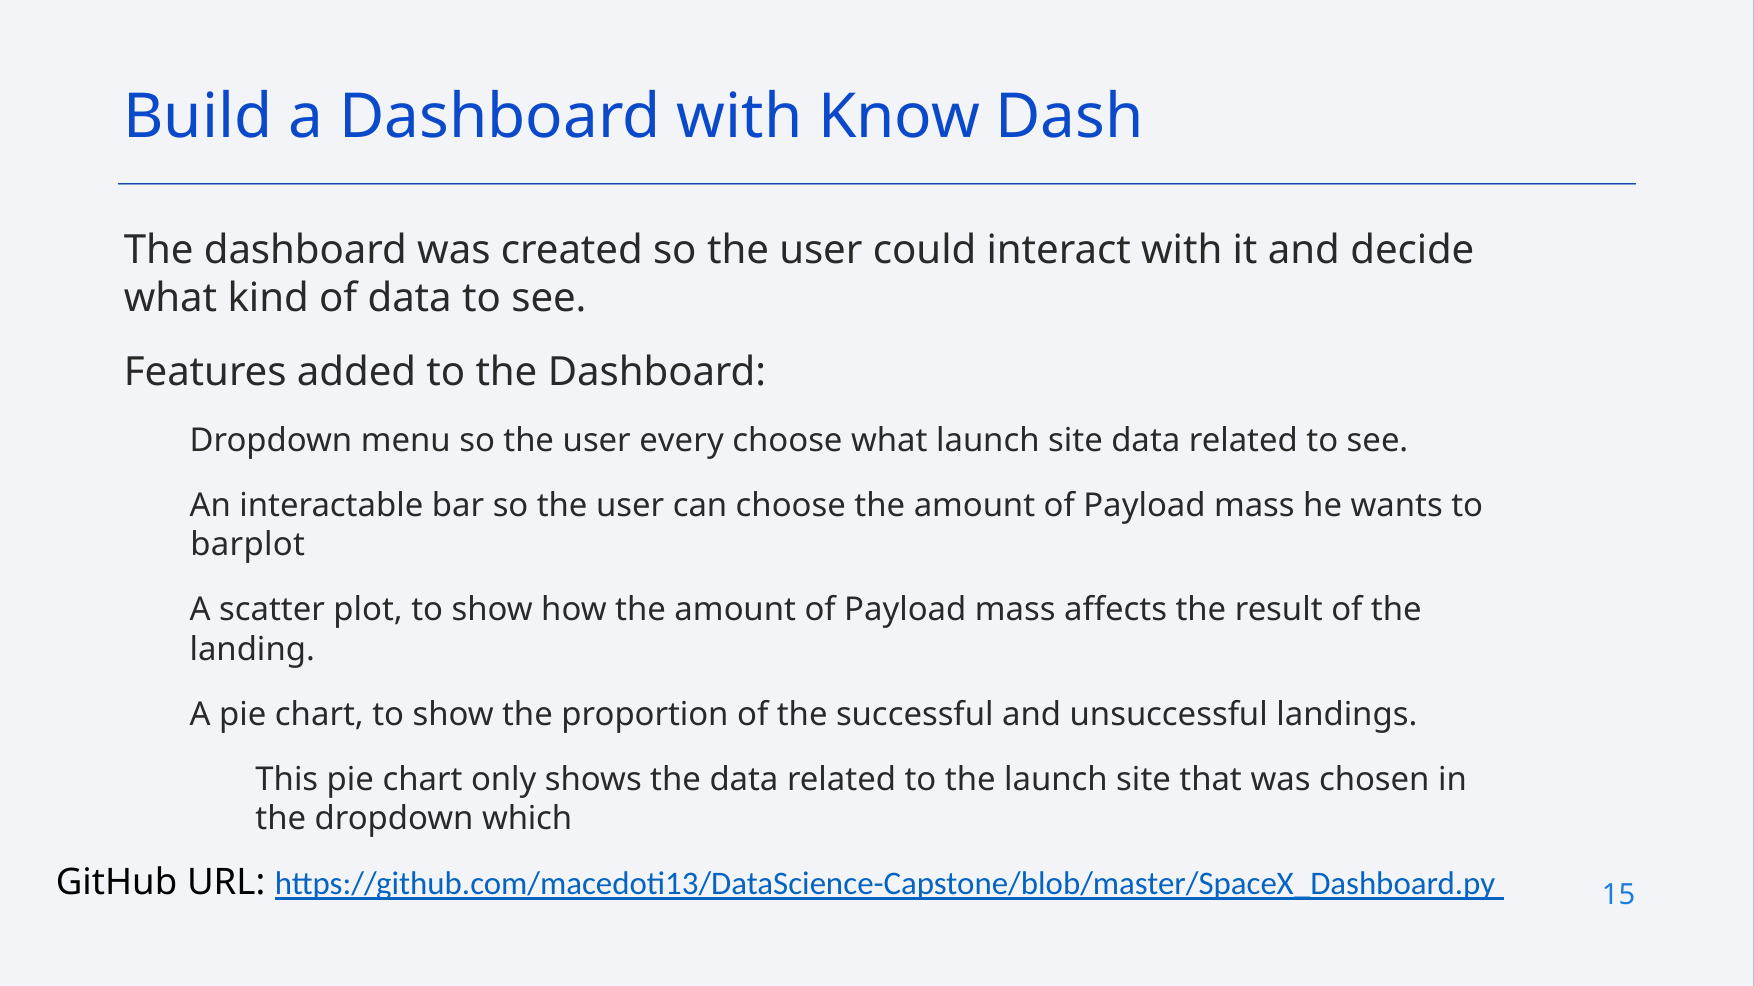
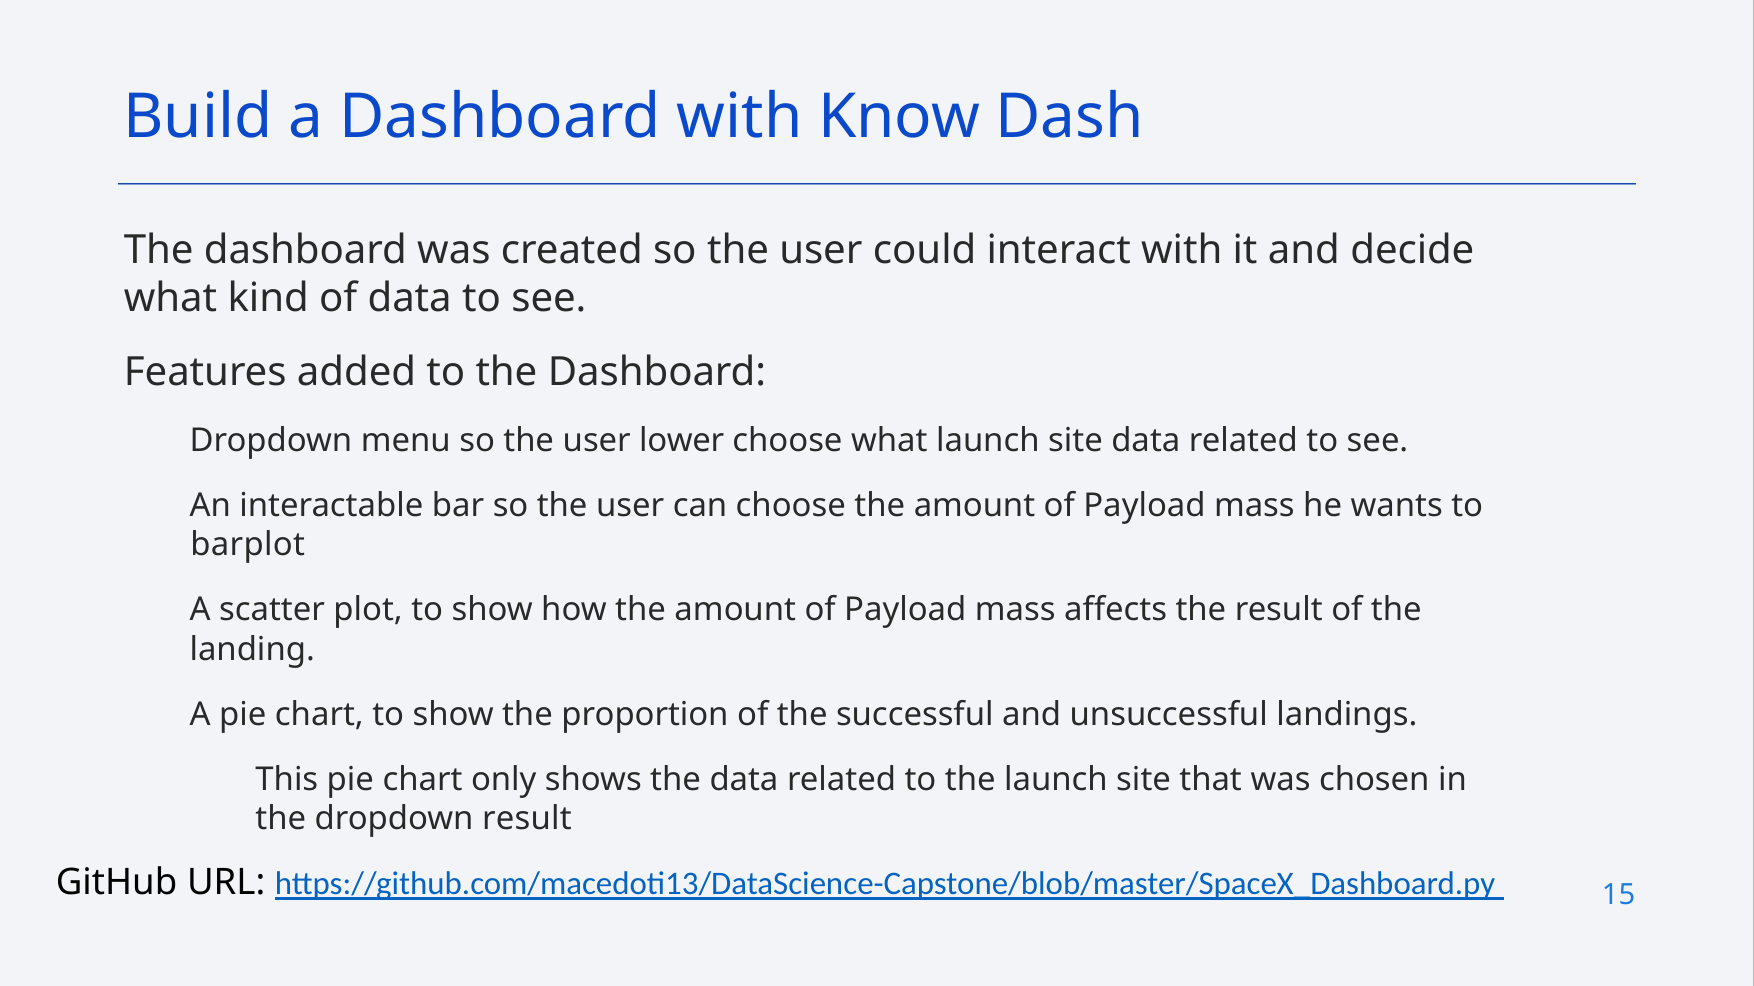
every: every -> lower (682, 441)
dropdown which: which -> result (527, 820)
